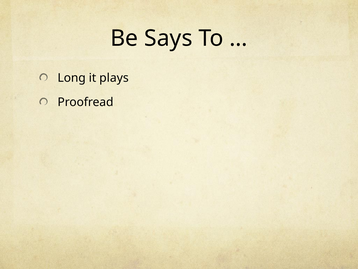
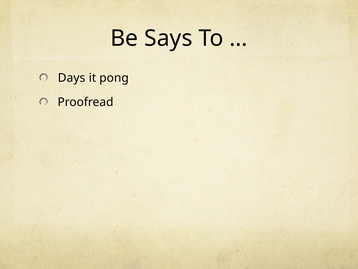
Long: Long -> Days (72, 78)
plays: plays -> pong (114, 78)
